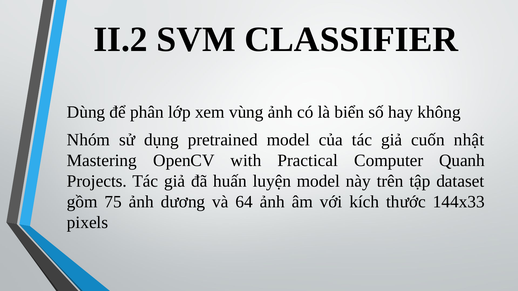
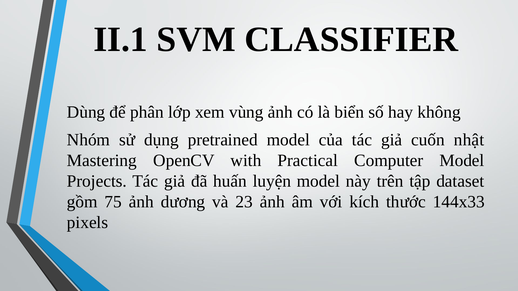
II.2: II.2 -> II.1 (121, 40)
Computer Quanh: Quanh -> Model (462, 161)
64: 64 -> 23 (244, 202)
